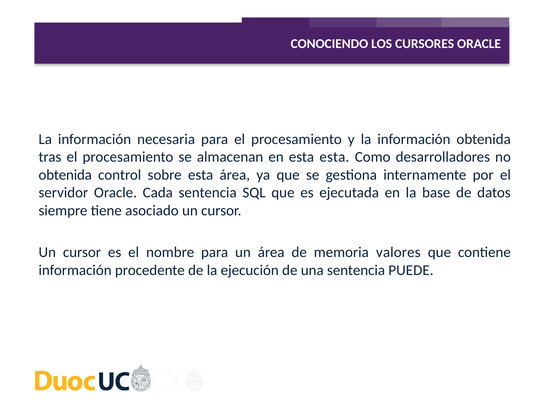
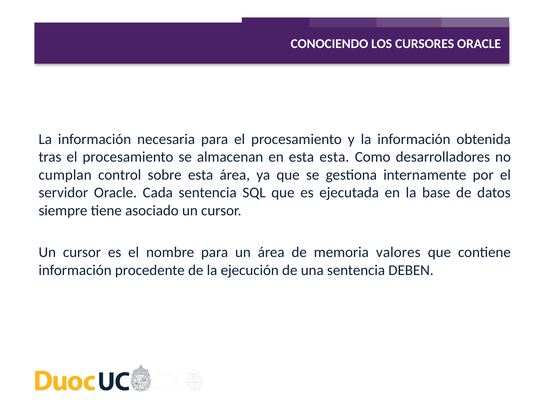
obtenida: obtenida -> cumplan (65, 175)
PUEDE: PUEDE -> DEBEN (411, 271)
